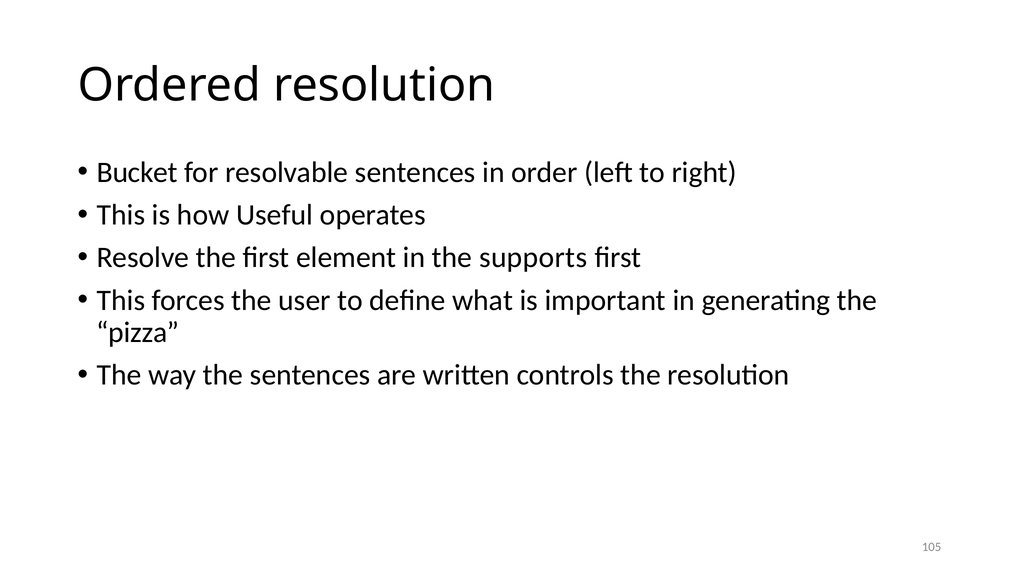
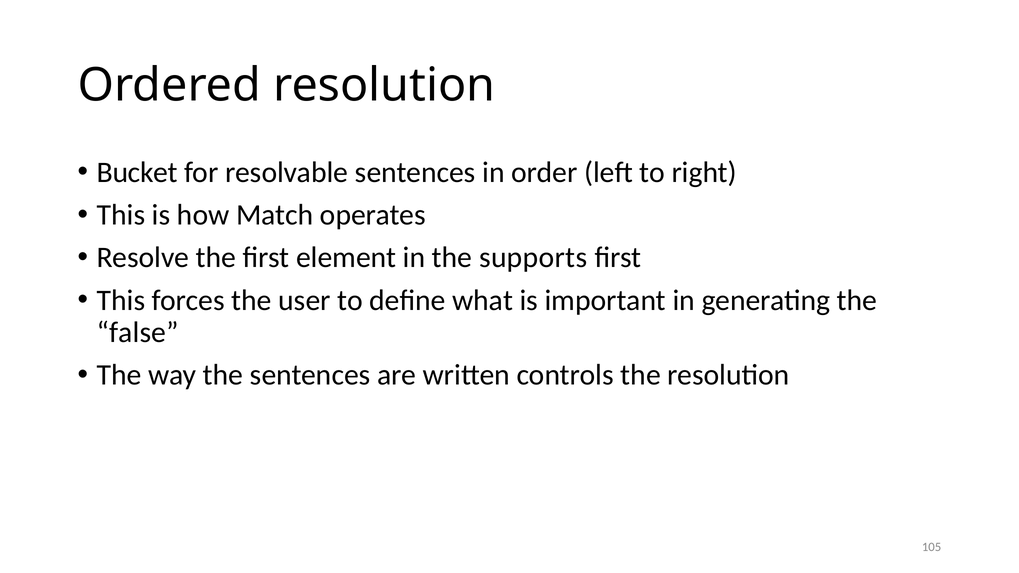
Useful: Useful -> Match (275, 215)
pizza: pizza -> false (138, 333)
